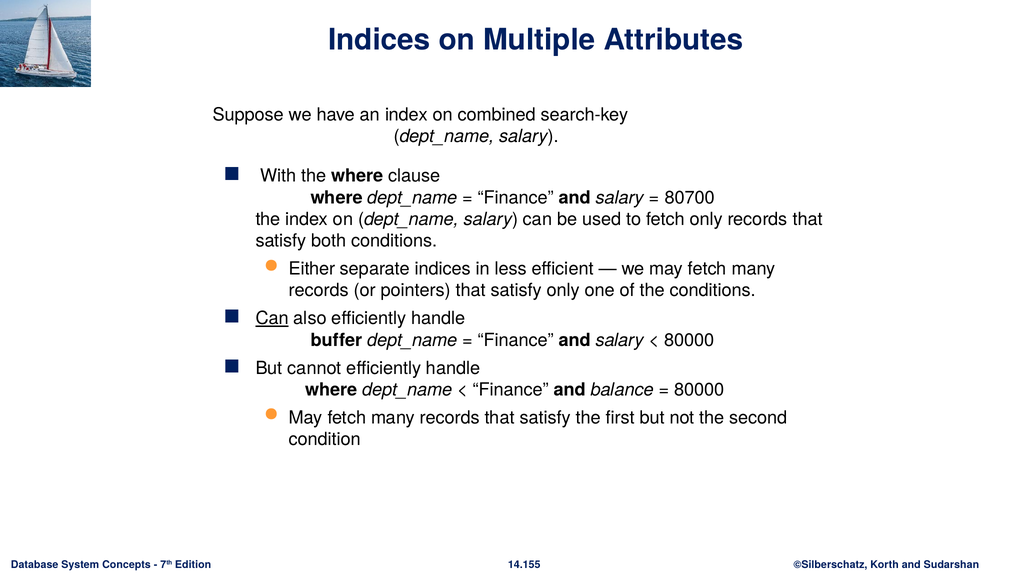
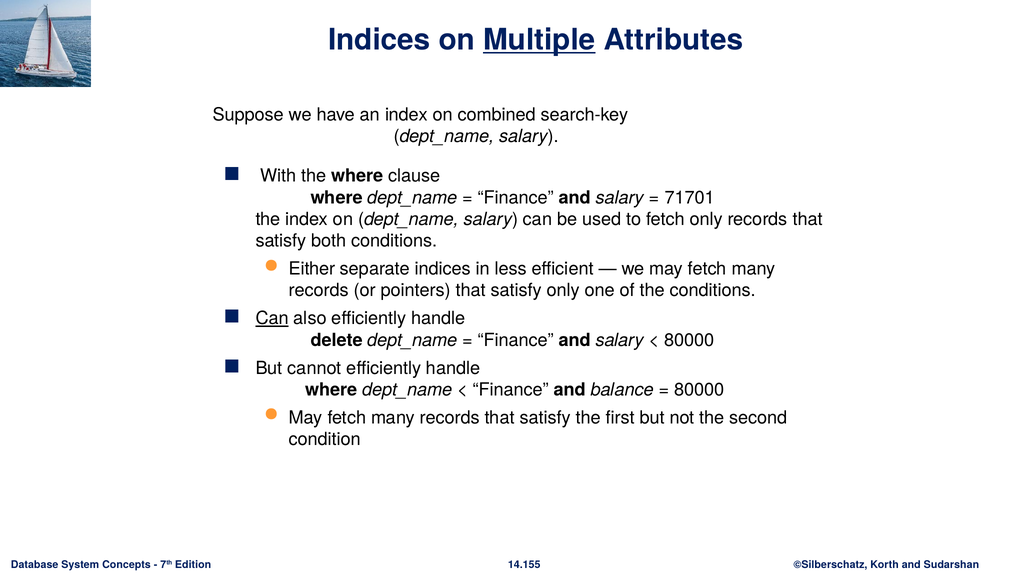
Multiple underline: none -> present (539, 40)
80700: 80700 -> 71701 (690, 198)
buffer: buffer -> delete (337, 340)
